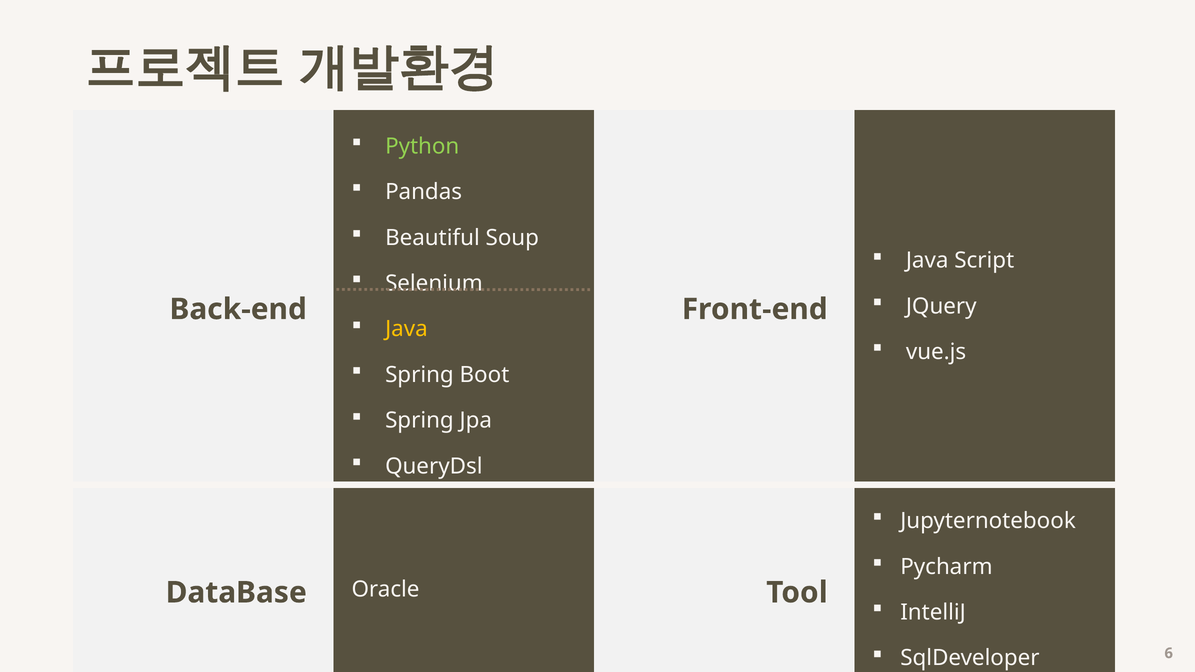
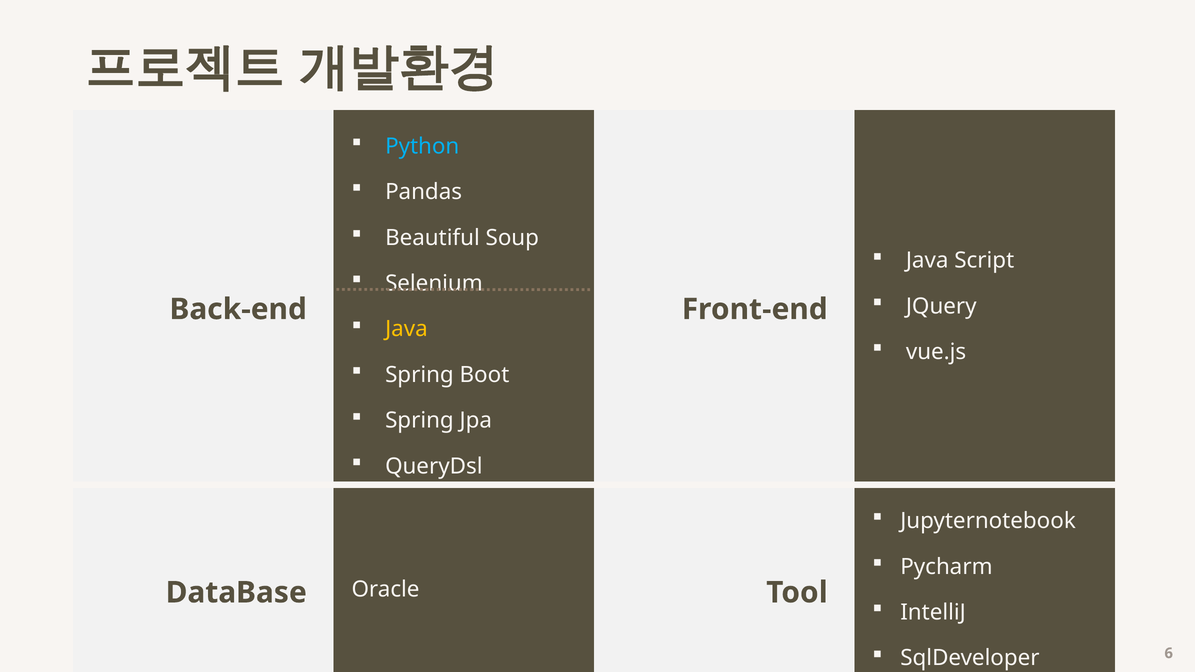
Python colour: light green -> light blue (422, 146)
